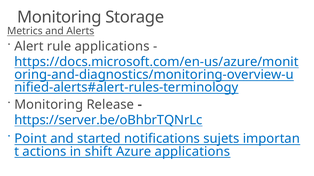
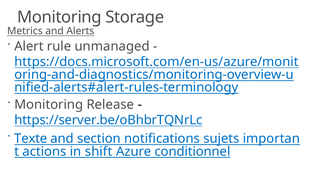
rule applications: applications -> unmanaged (112, 46)
Point: Point -> Texte (31, 139)
started: started -> section (99, 139)
Azure applications: applications -> conditionnel (192, 152)
